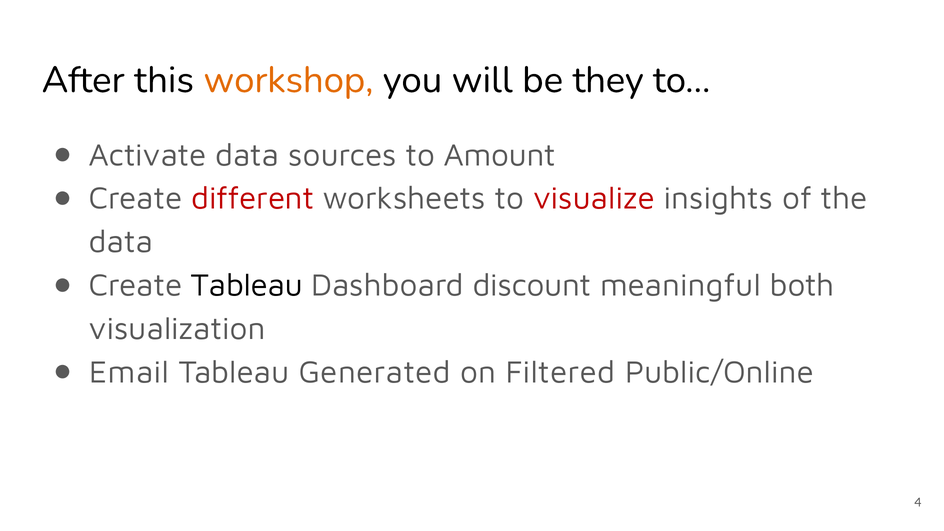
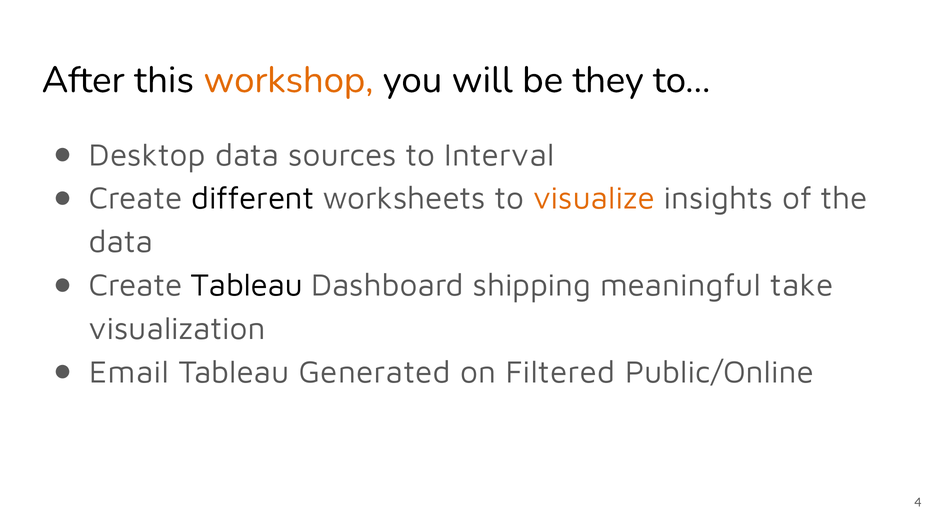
Activate: Activate -> Desktop (147, 155)
Amount: Amount -> Interval (499, 155)
different colour: red -> black (253, 199)
visualize colour: red -> orange (594, 199)
discount: discount -> shipping (532, 285)
both: both -> take (802, 285)
